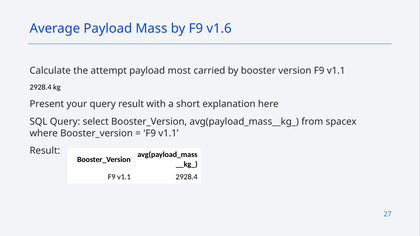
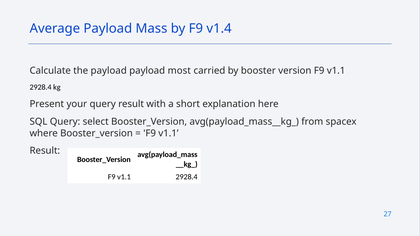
v1.6: v1.6 -> v1.4 (219, 29)
the attempt: attempt -> payload (109, 71)
